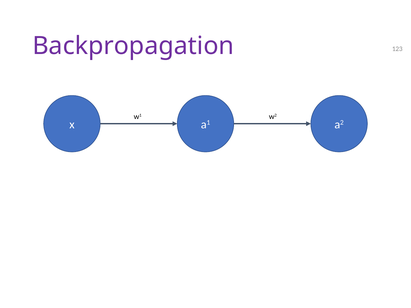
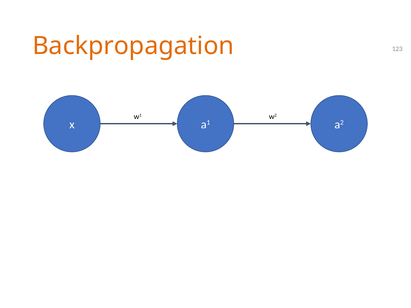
Backpropagation colour: purple -> orange (133, 46)
